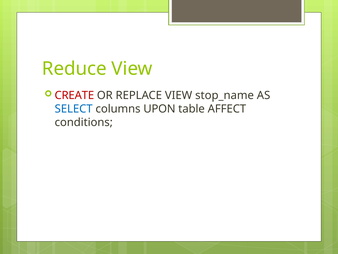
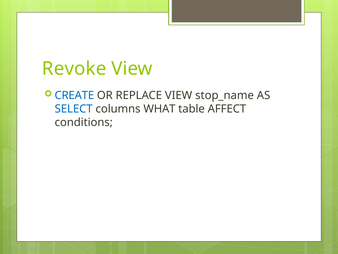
Reduce: Reduce -> Revoke (74, 69)
CREATE colour: red -> blue (74, 95)
UPON: UPON -> WHAT (159, 109)
